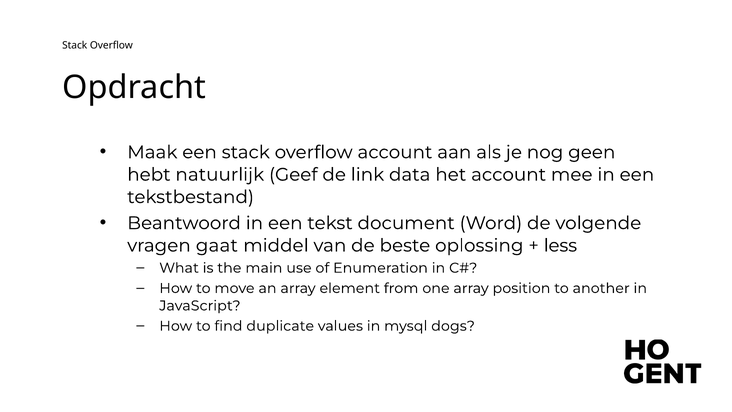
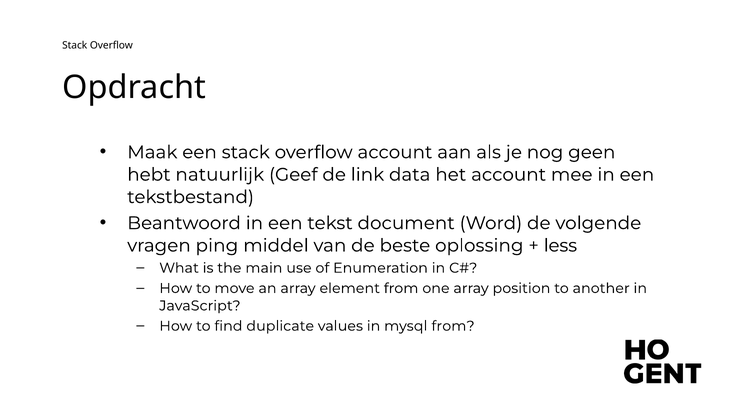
gaat: gaat -> ping (217, 245)
mysql dogs: dogs -> from (453, 326)
